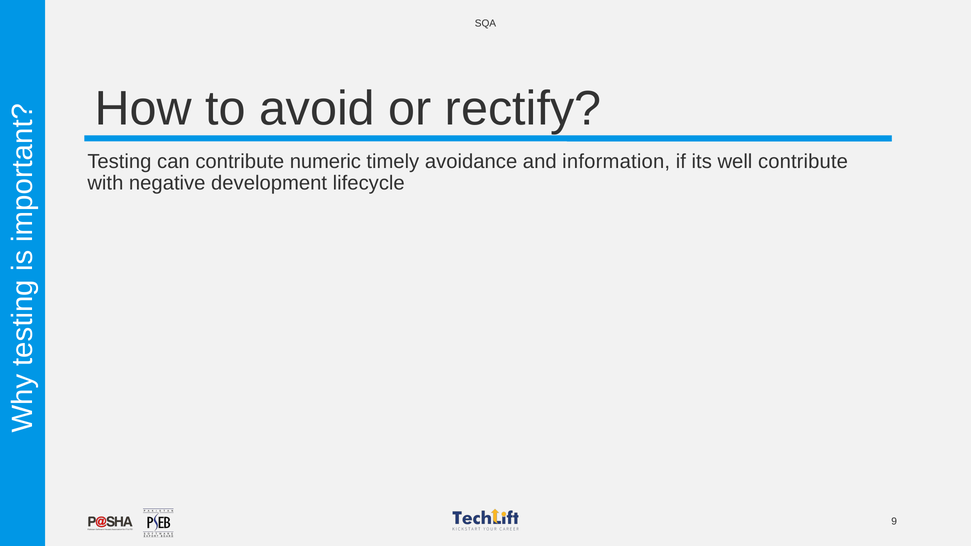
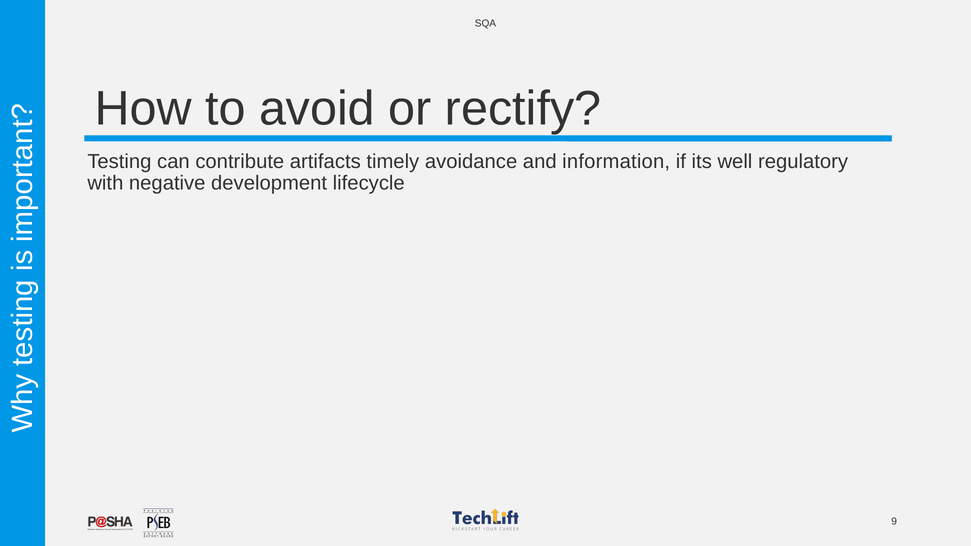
numeric: numeric -> artifacts (325, 161)
well contribute: contribute -> regulatory (803, 161)
